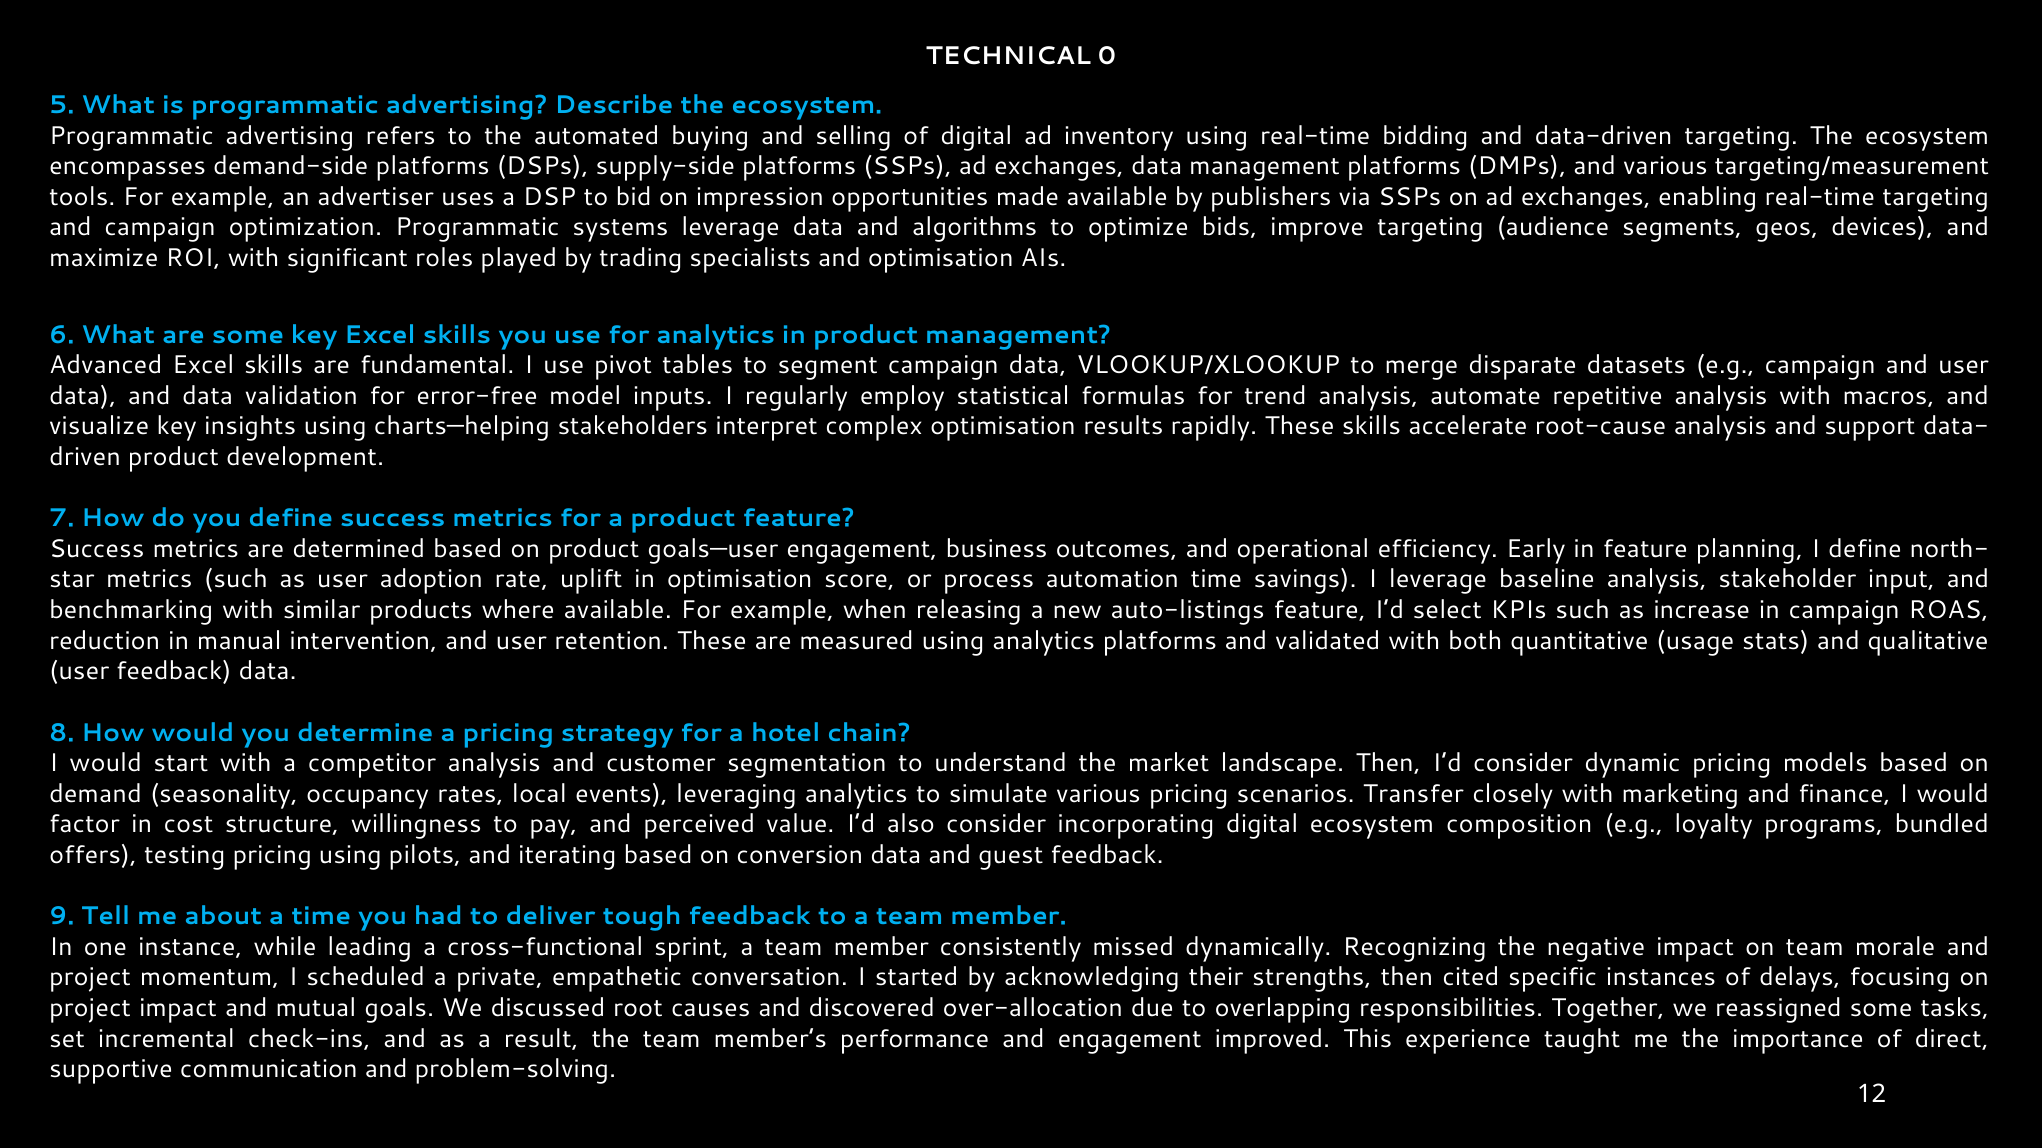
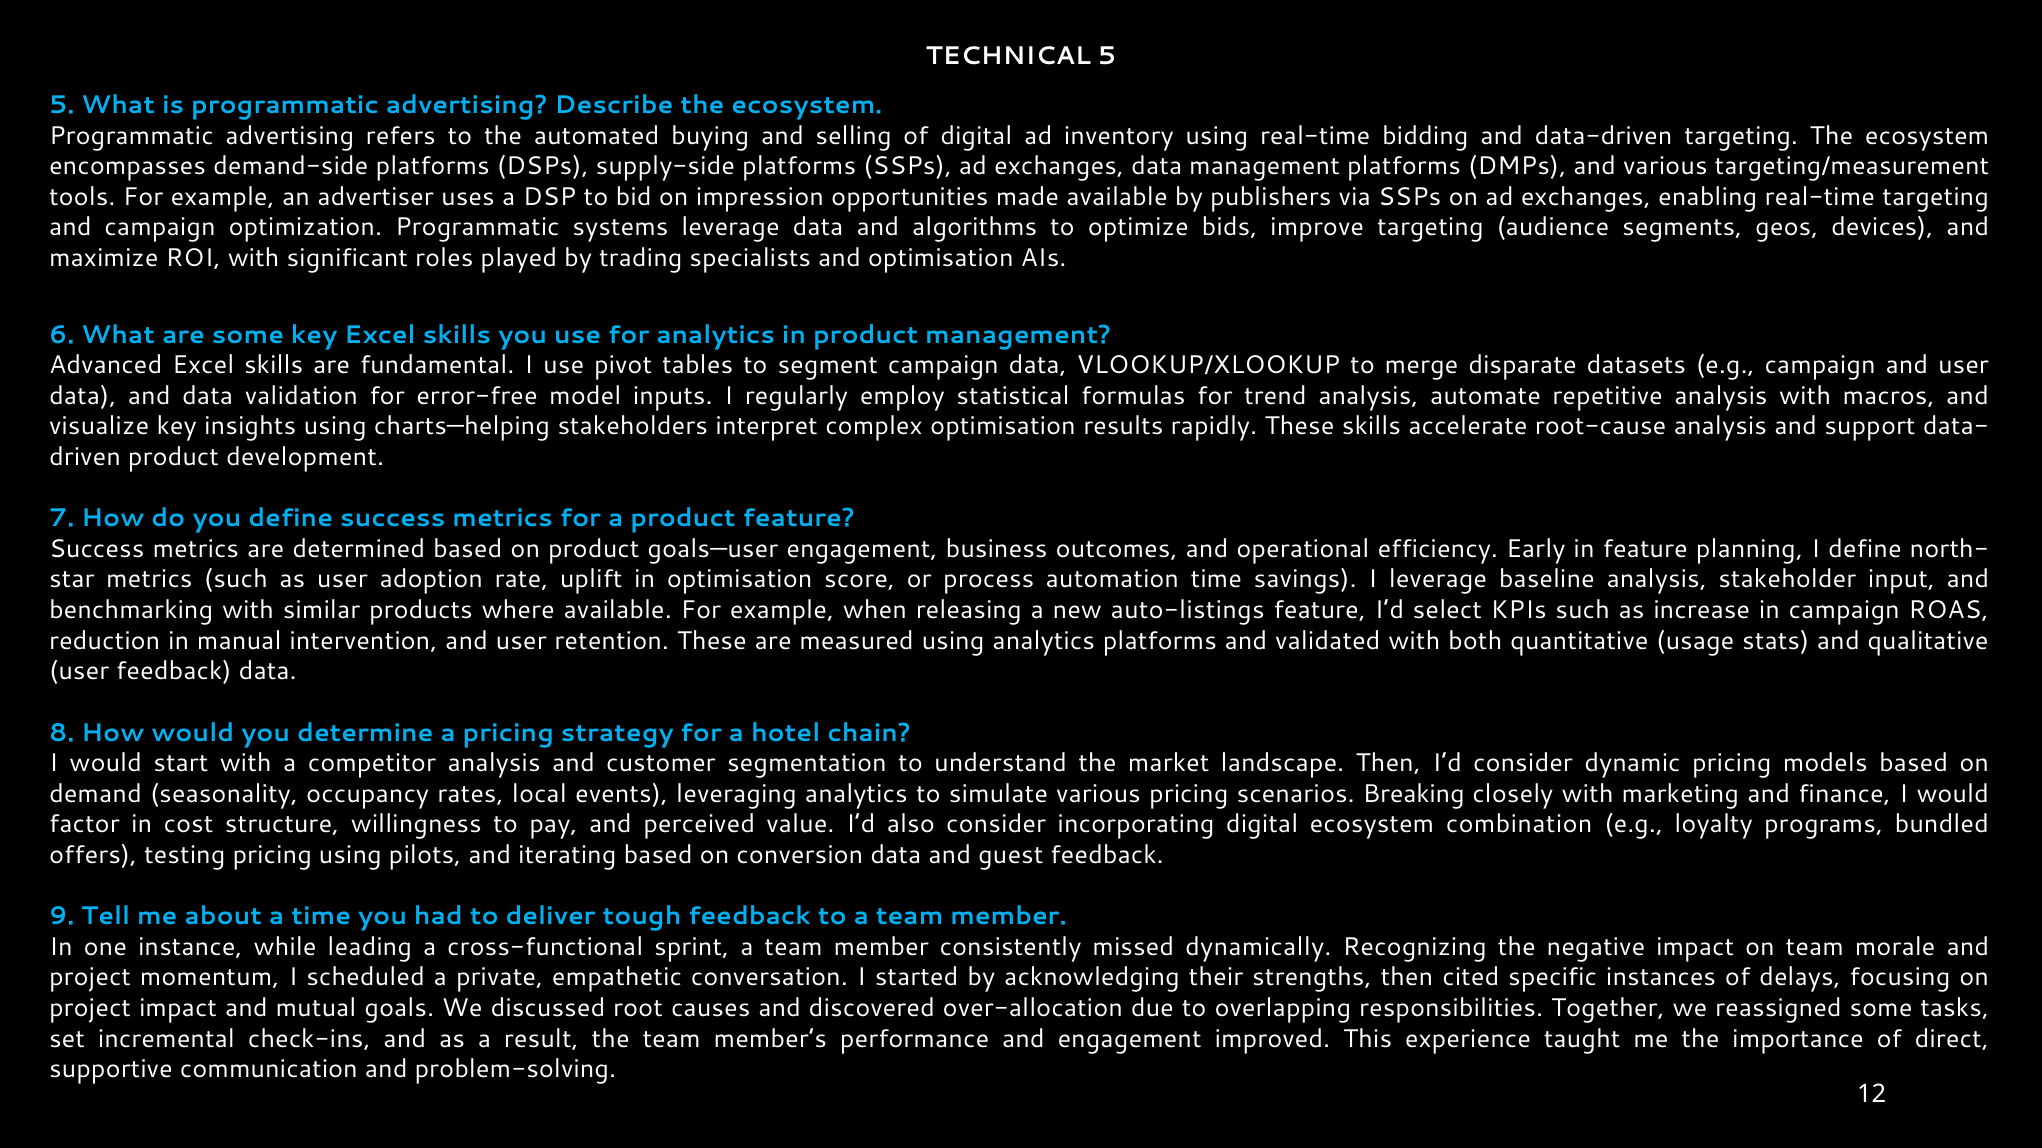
TECHNICAL 0: 0 -> 5 (1107, 56)
Transfer: Transfer -> Breaking (1414, 794)
composition: composition -> combination (1519, 825)
